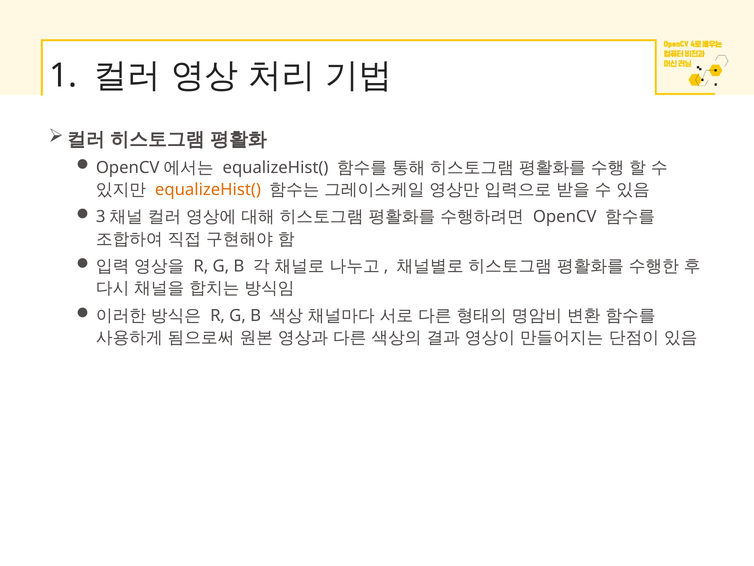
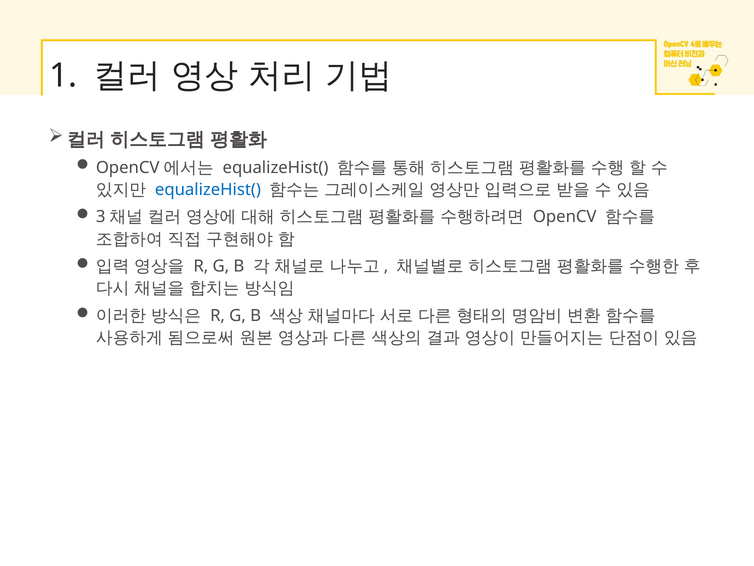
equalizeHist( colour: orange -> blue (208, 189)
